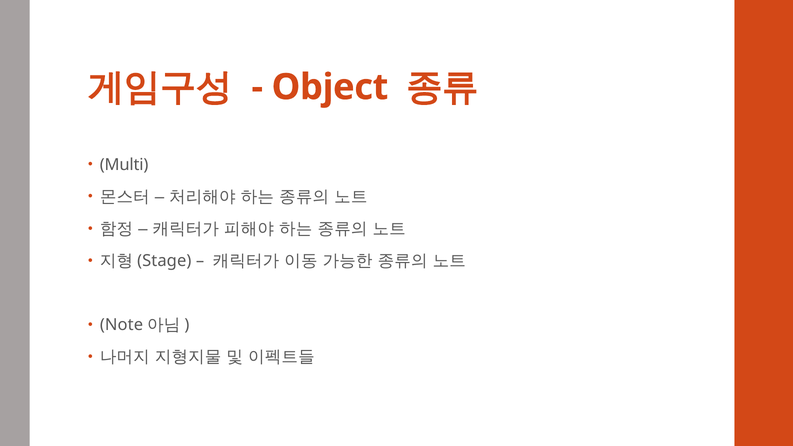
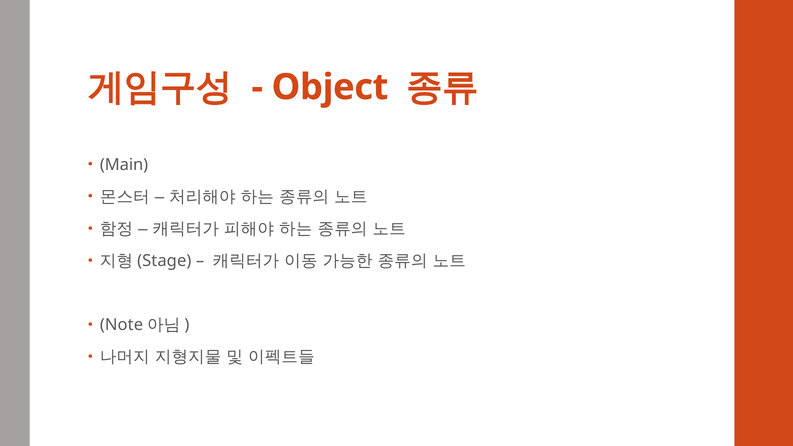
Multi: Multi -> Main (124, 165)
